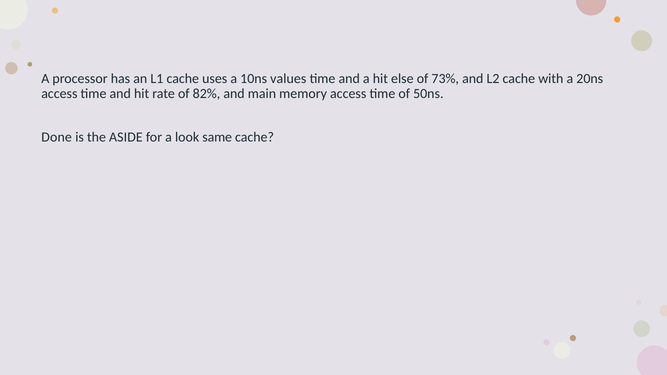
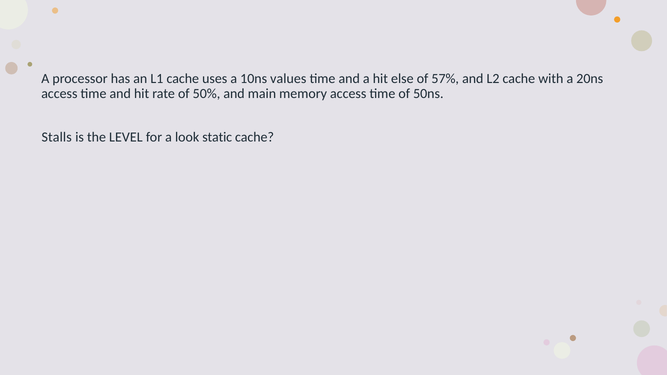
73%: 73% -> 57% (445, 78)
82%: 82% -> 50% (206, 93)
Done: Done -> Stalls (57, 137)
ASIDE: ASIDE -> LEVEL (126, 137)
same: same -> static (217, 137)
